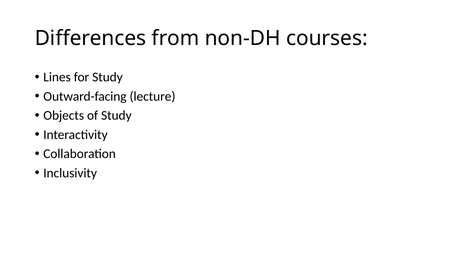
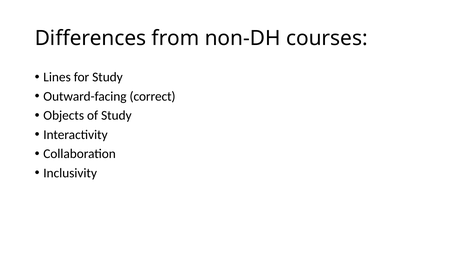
lecture: lecture -> correct (153, 96)
